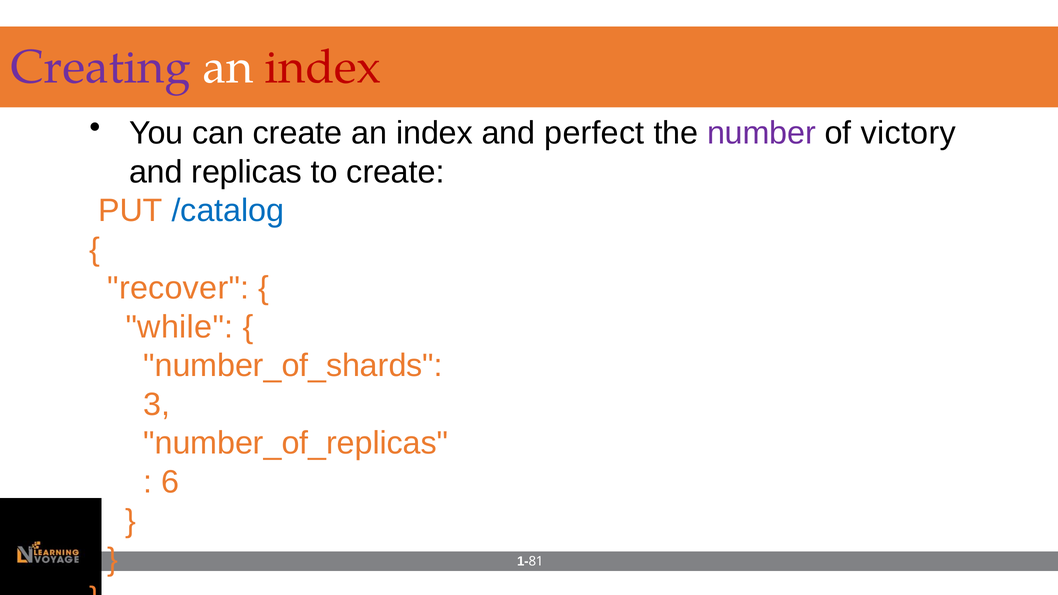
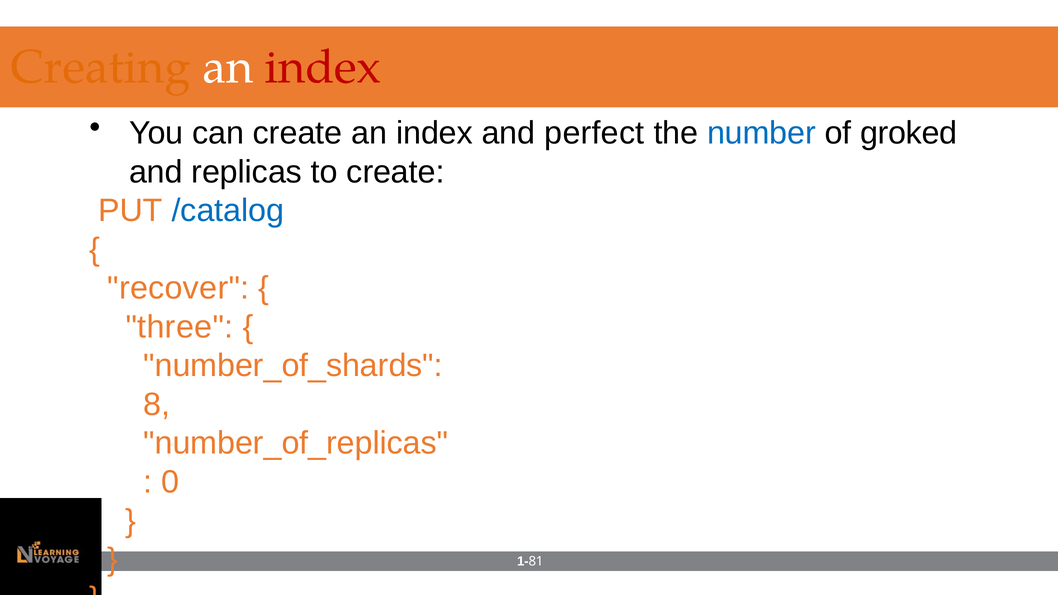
Creating colour: purple -> orange (101, 67)
number colour: purple -> blue (761, 133)
victory: victory -> groked (909, 133)
while: while -> three (179, 327)
3: 3 -> 8 (157, 405)
6: 6 -> 0 (170, 482)
